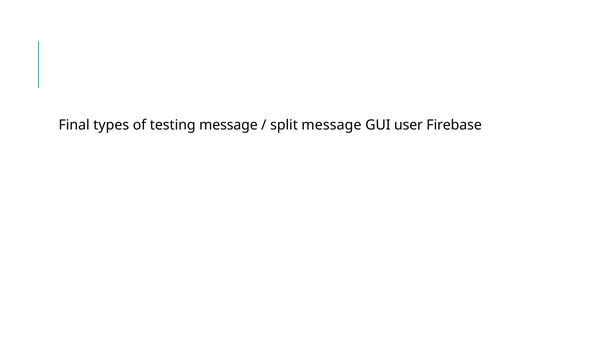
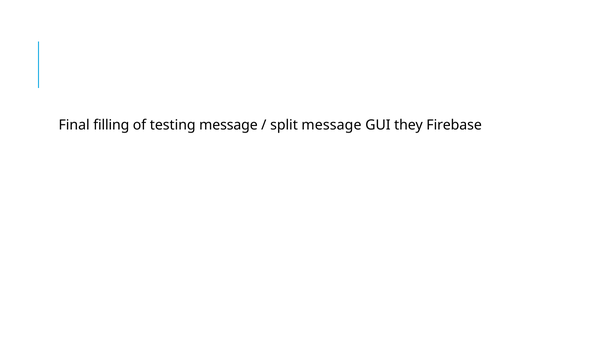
types: types -> filling (111, 125)
user: user -> they (409, 125)
